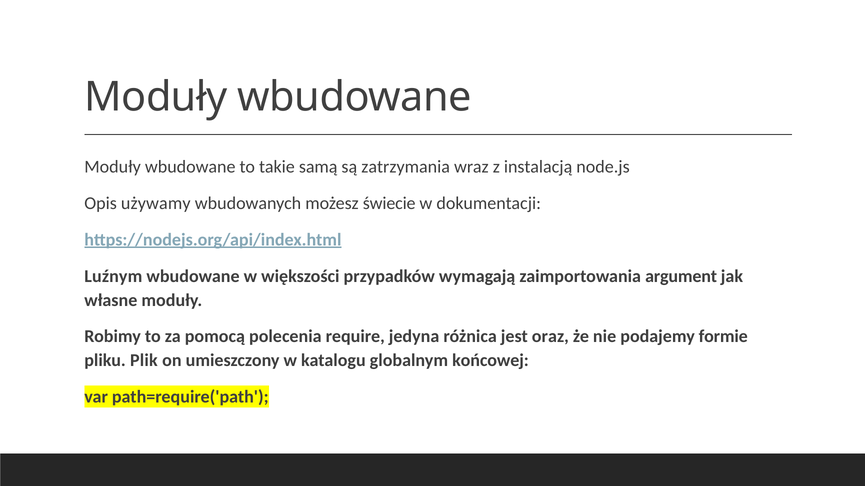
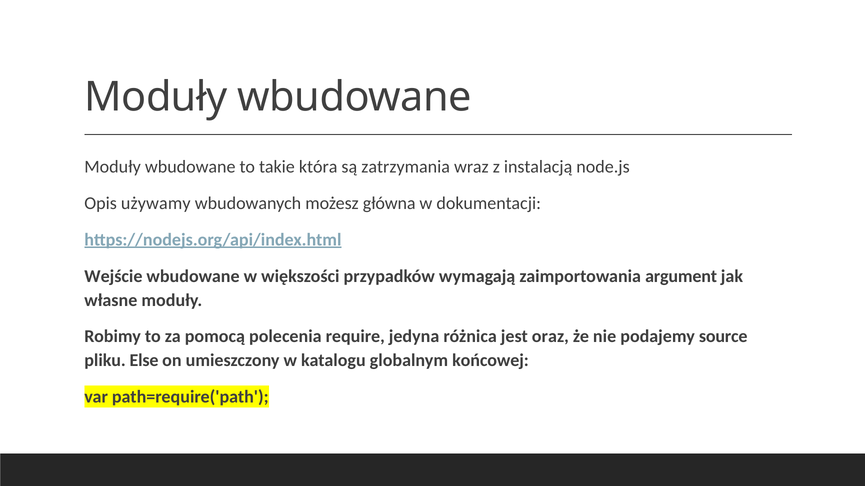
samą: samą -> która (318, 167)
świecie: świecie -> główna (389, 203)
Luźnym: Luźnym -> Wejście (113, 277)
formie: formie -> source (723, 337)
Plik: Plik -> Else (144, 361)
